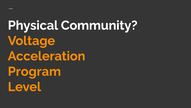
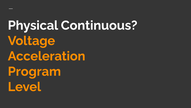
Community: Community -> Continuous (99, 25)
